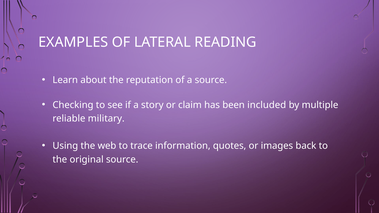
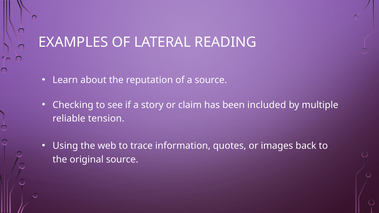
military: military -> tension (106, 119)
